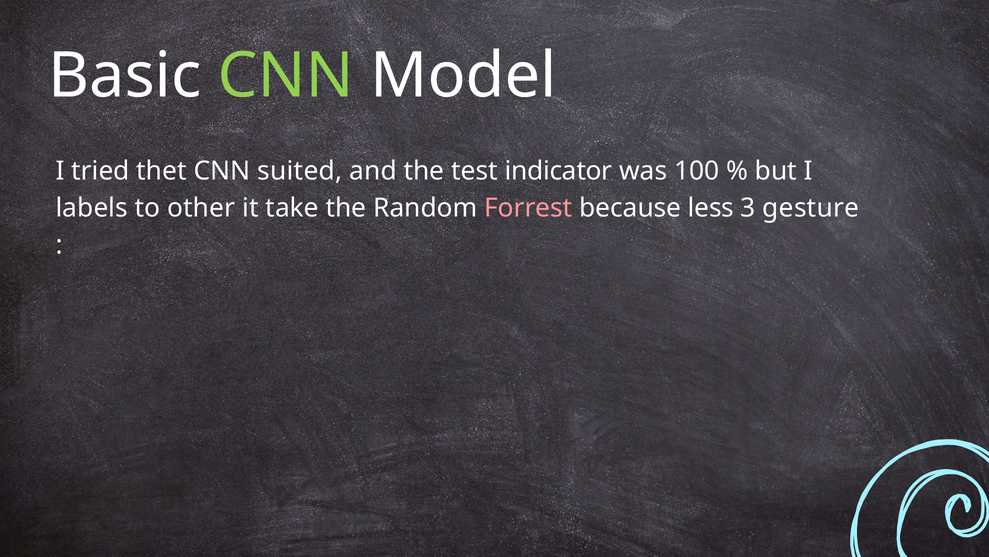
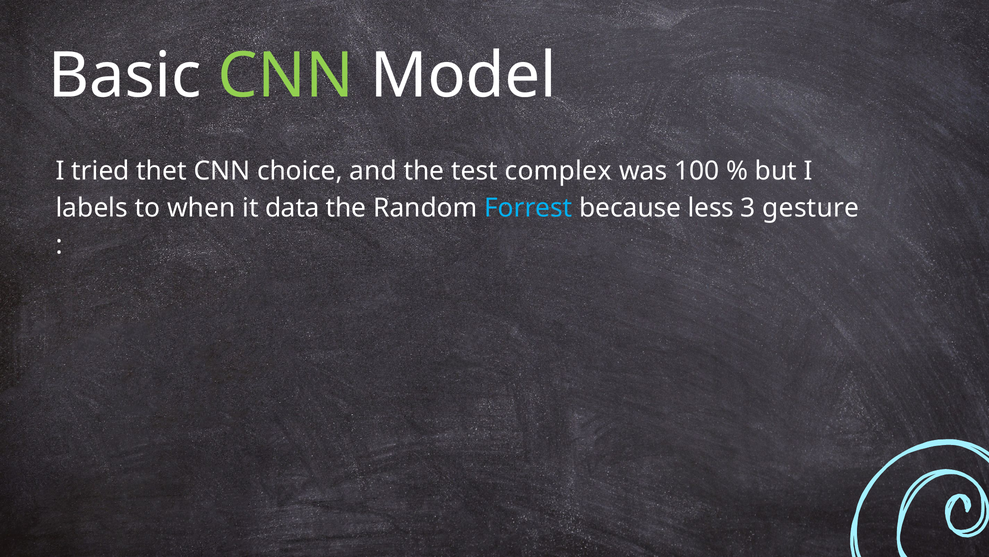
suited: suited -> choice (300, 171)
indicator: indicator -> complex (558, 171)
other: other -> when (201, 208)
take: take -> data (292, 208)
Forrest colour: pink -> light blue (528, 208)
